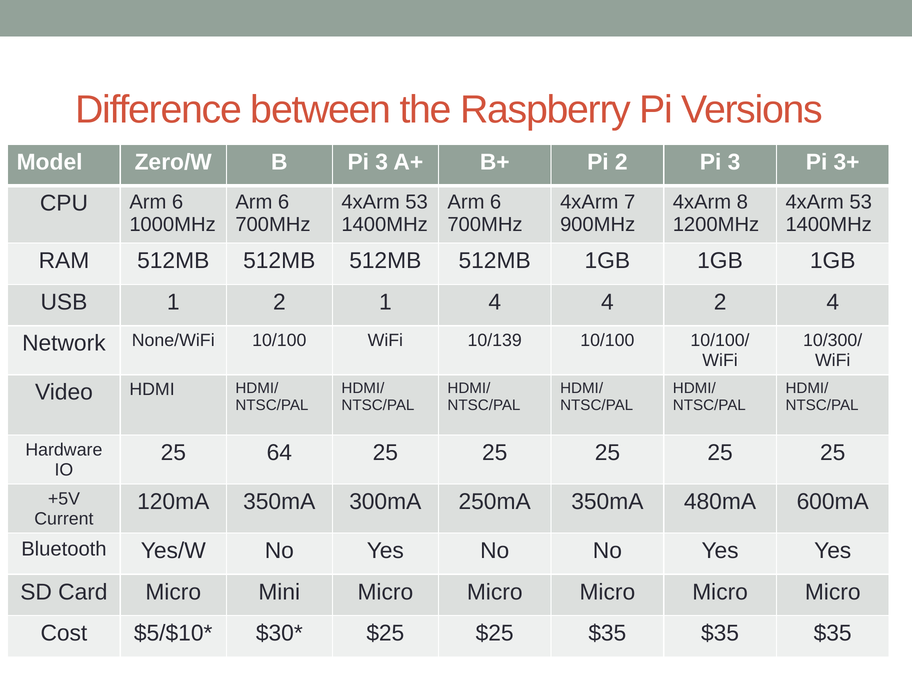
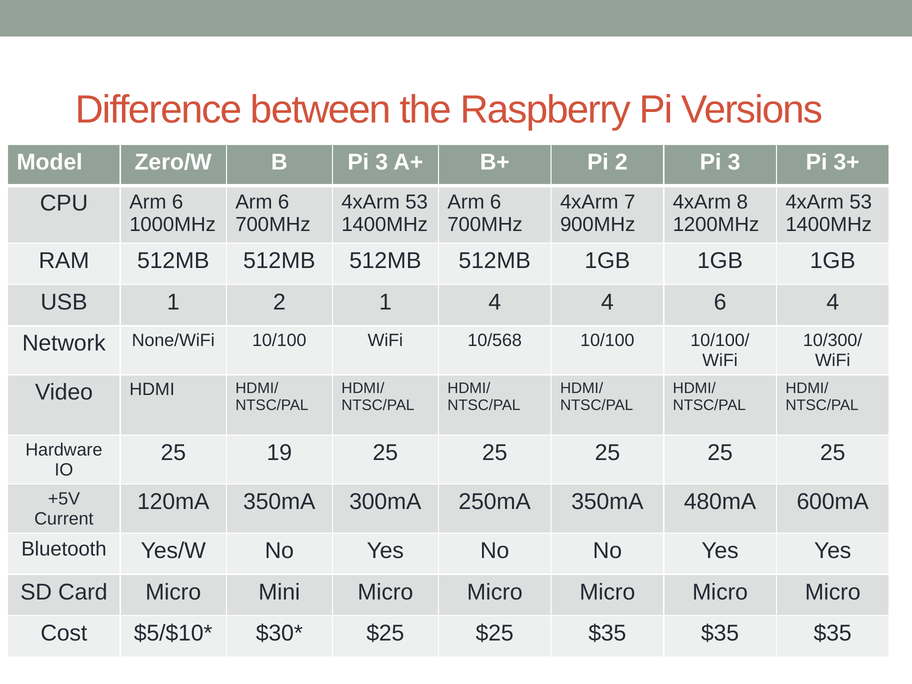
4 2: 2 -> 6 (720, 302)
10/139: 10/139 -> 10/568 (495, 341)
64: 64 -> 19 (279, 453)
